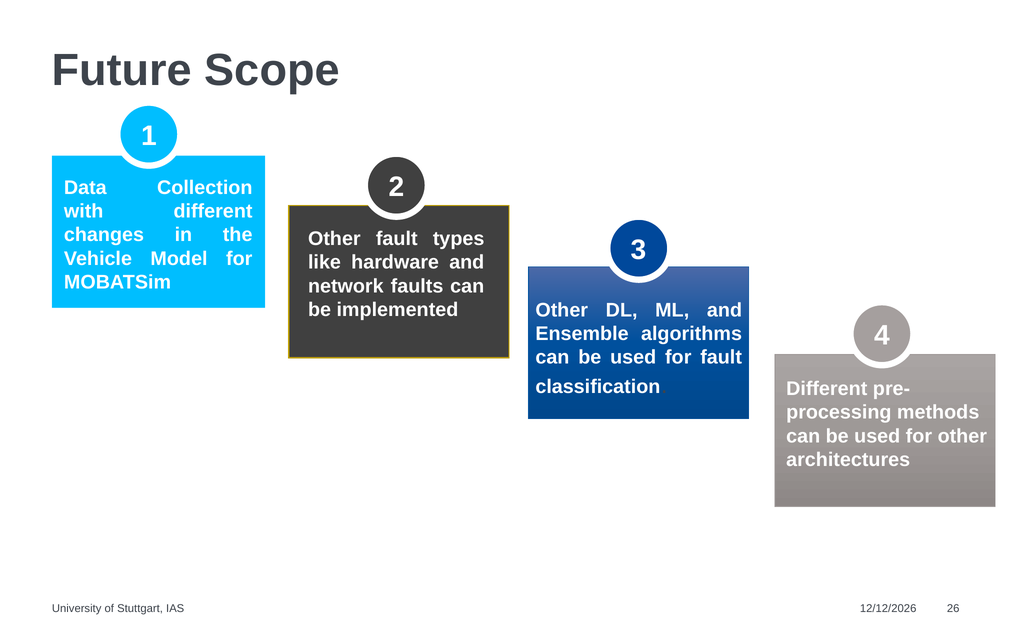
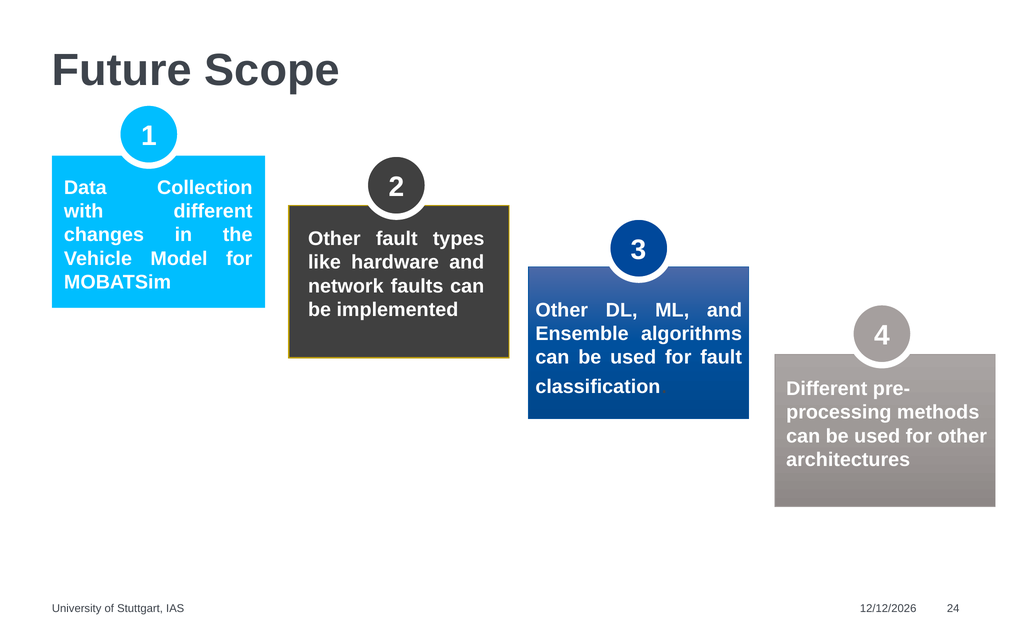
26: 26 -> 24 (953, 608)
